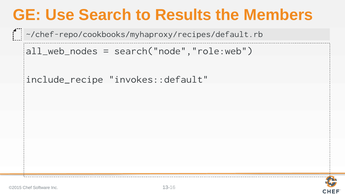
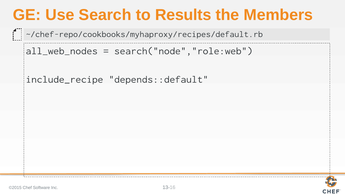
invokes::default: invokes::default -> depends::default (159, 79)
